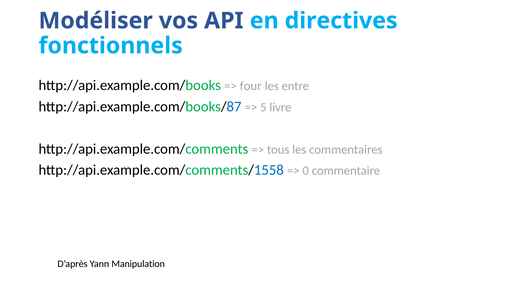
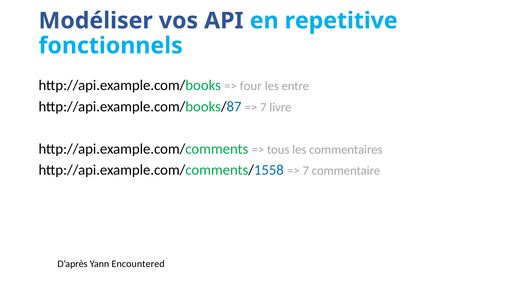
directives: directives -> repetitive (341, 21)
5: 5 -> 7 (263, 107)
0: 0 -> 7 (306, 171)
Manipulation: Manipulation -> Encountered (138, 264)
